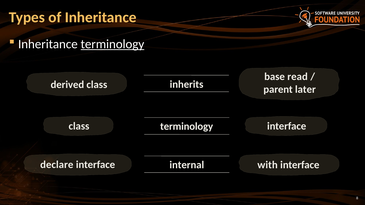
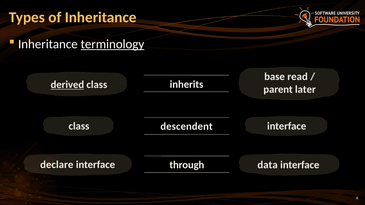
derived underline: none -> present (67, 85)
terminology: terminology -> descendent (187, 127)
with: with -> data (268, 165)
internal: internal -> through (187, 165)
